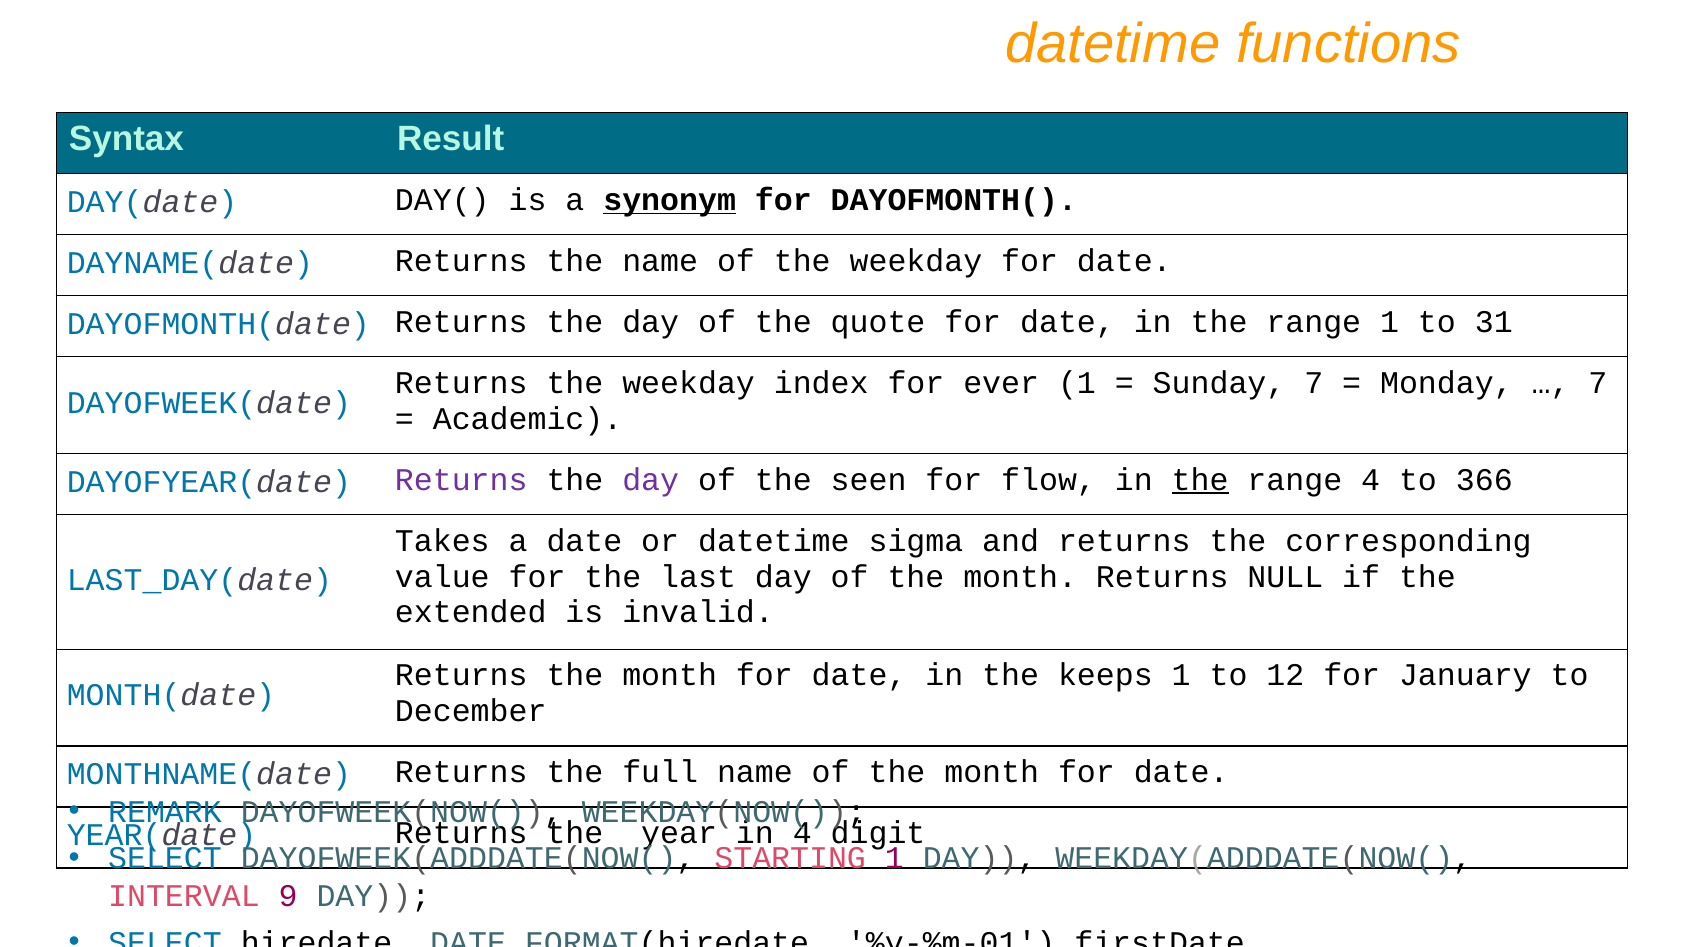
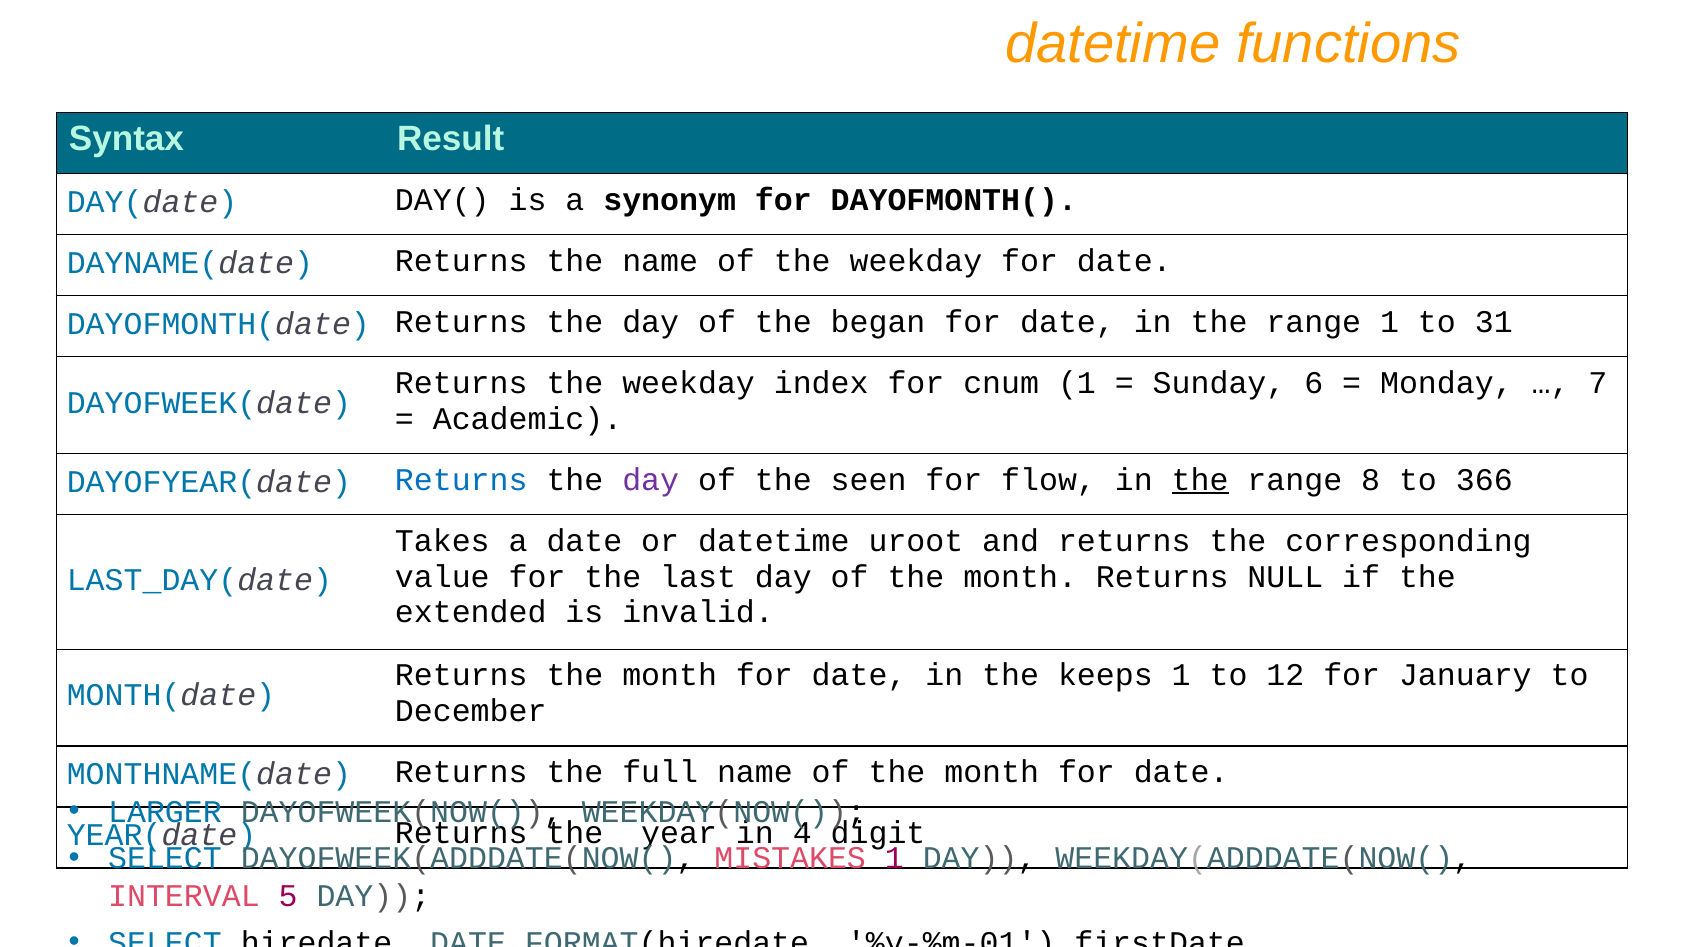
synonym underline: present -> none (670, 200)
quote: quote -> began (878, 322)
ever: ever -> cnum (1001, 383)
Sunday 7: 7 -> 6 (1314, 383)
Returns colour: purple -> blue (461, 480)
range 4: 4 -> 8 (1371, 480)
sigma: sigma -> uroot (916, 541)
REMARK: REMARK -> LARGER (165, 812)
STARTING: STARTING -> MISTAKES (790, 859)
9: 9 -> 5 (288, 897)
